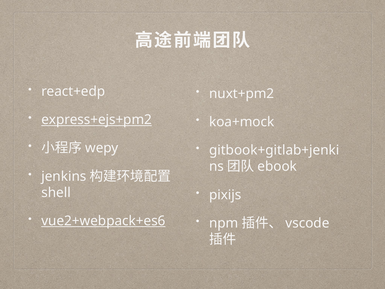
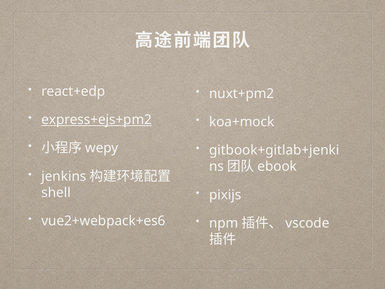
vue2+webpack+es6 underline: present -> none (103, 221)
